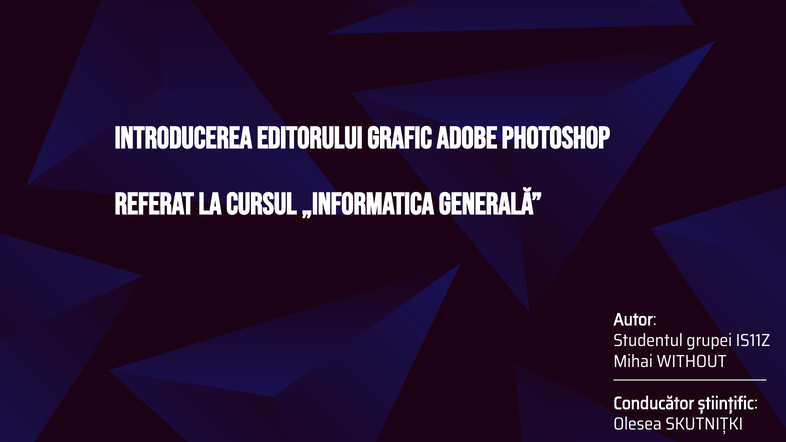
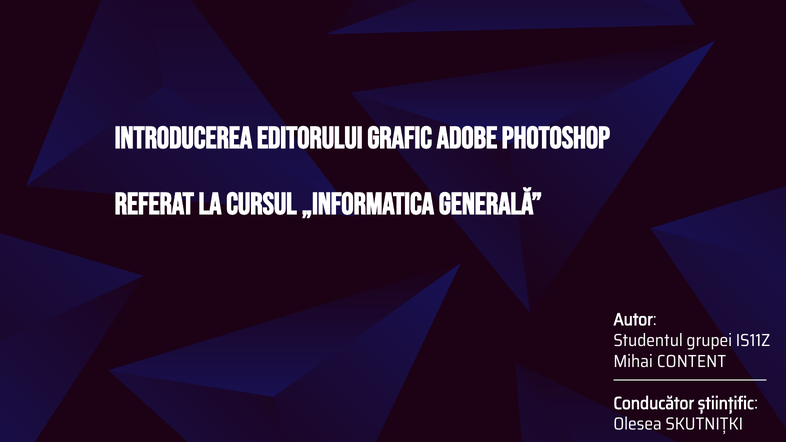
WITHOUT: WITHOUT -> CONTENT (692, 361)
